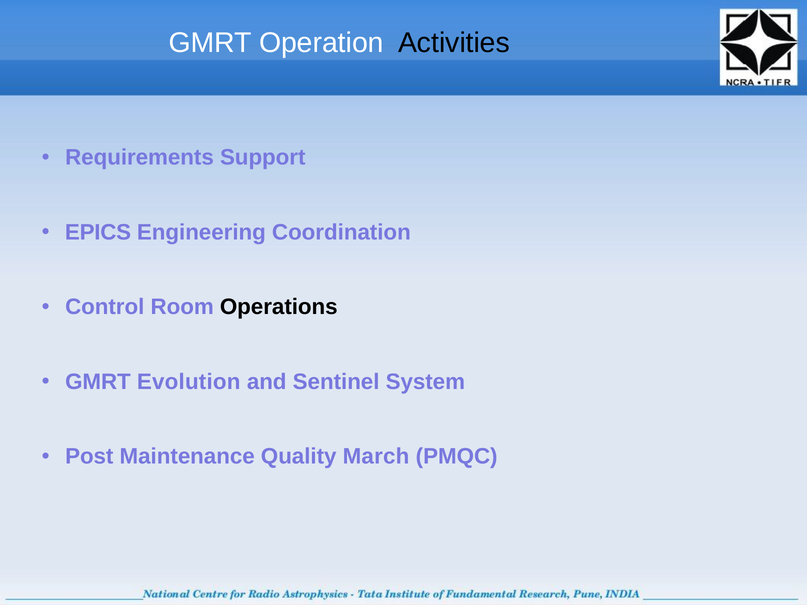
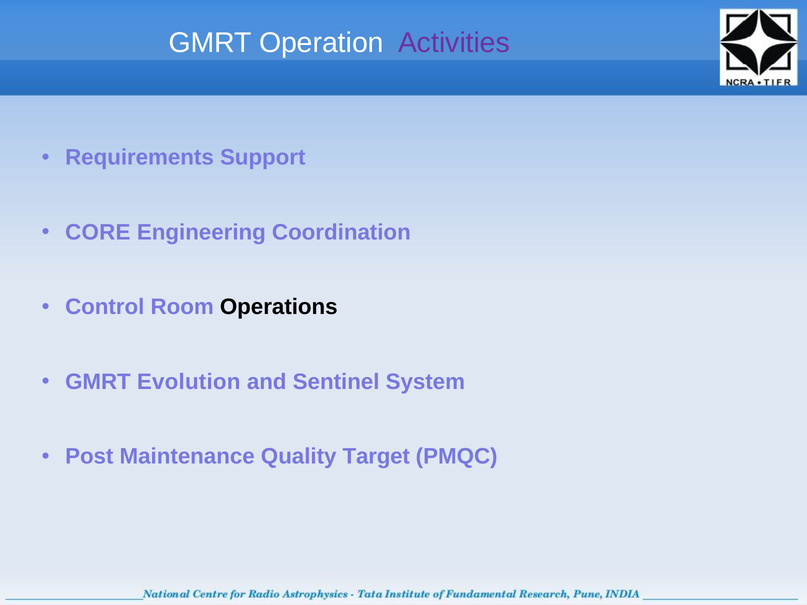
Activities colour: black -> purple (454, 43)
EPICS: EPICS -> CORE (98, 232)
March: March -> Target (376, 457)
